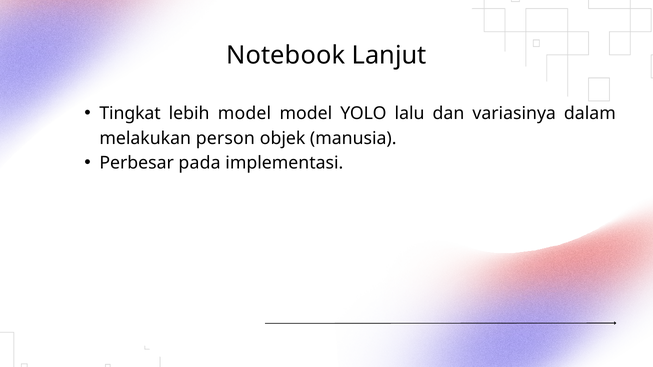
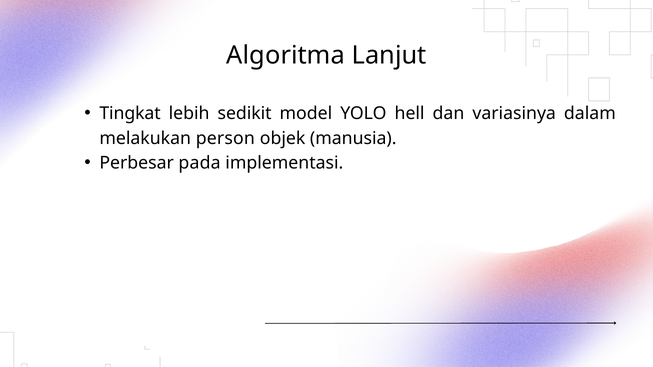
Notebook: Notebook -> Algoritma (286, 55)
lebih model: model -> sedikit (245, 114)
lalu: lalu -> hell (410, 114)
